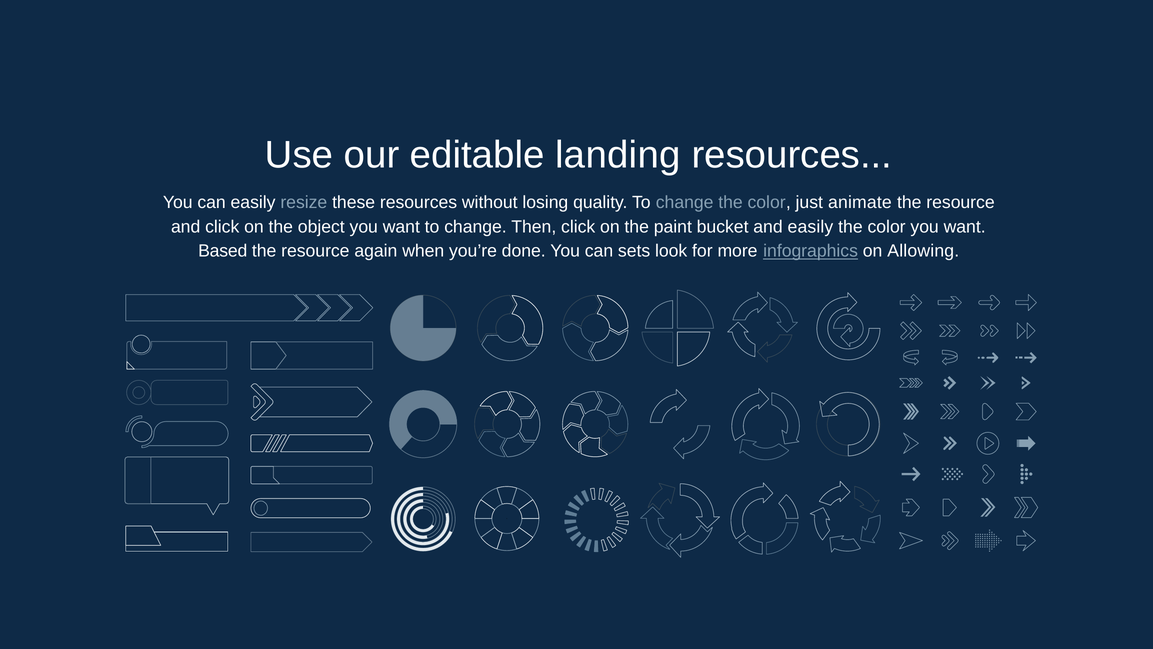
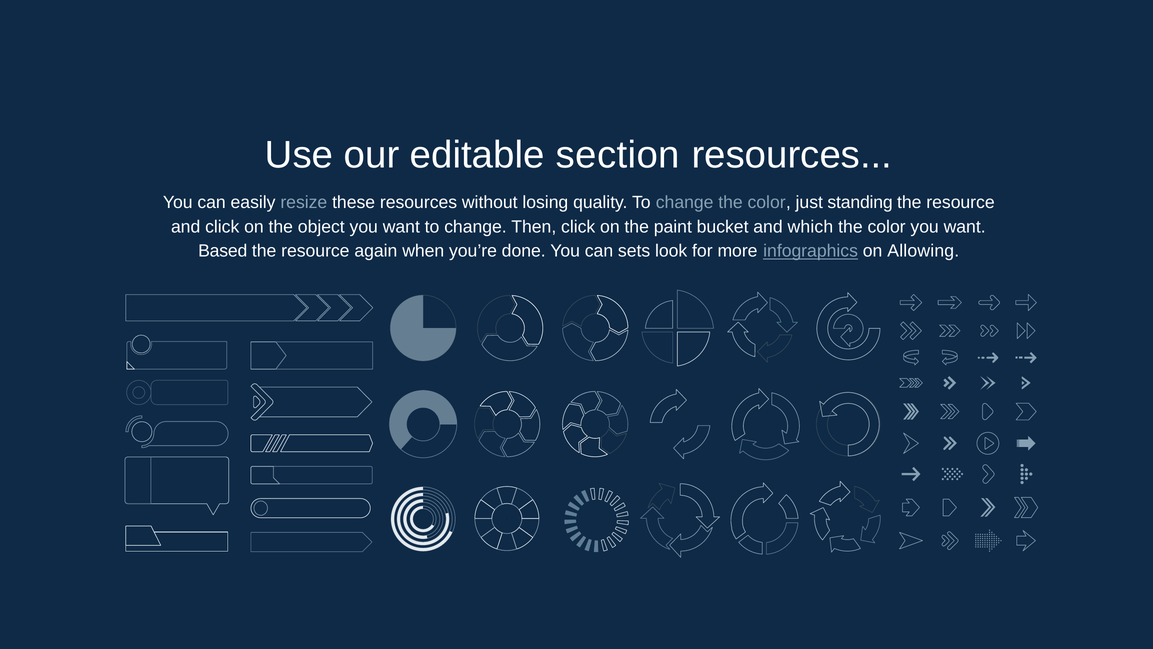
landing: landing -> section (618, 155)
animate: animate -> standing (860, 202)
and easily: easily -> which (810, 227)
